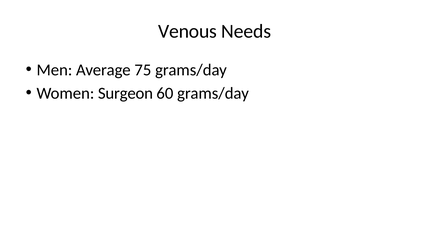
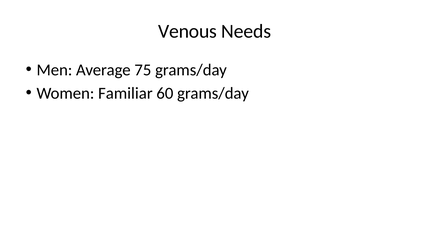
Surgeon: Surgeon -> Familiar (125, 93)
